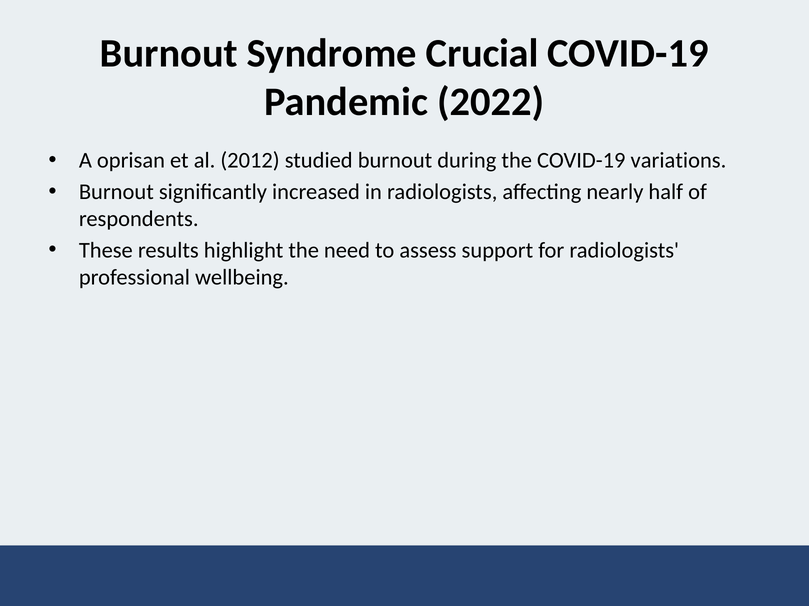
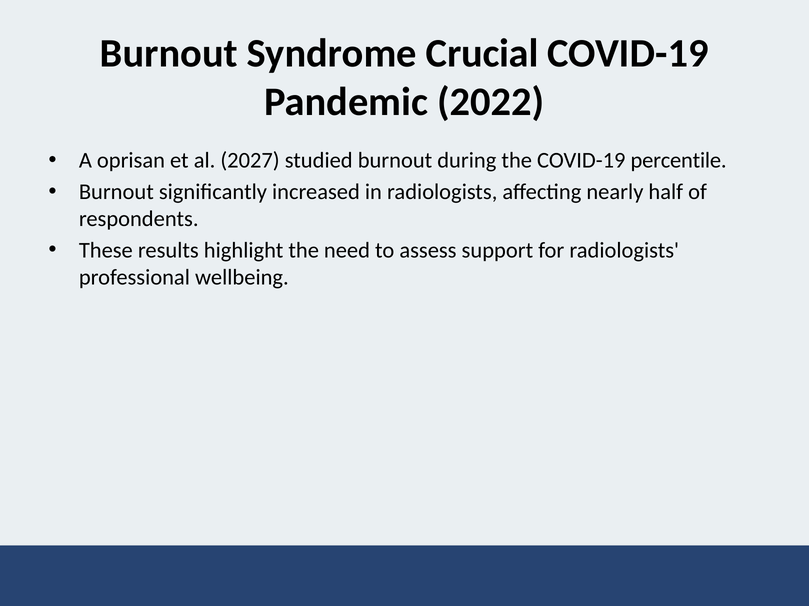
2012: 2012 -> 2027 (250, 161)
variations: variations -> percentile (679, 161)
